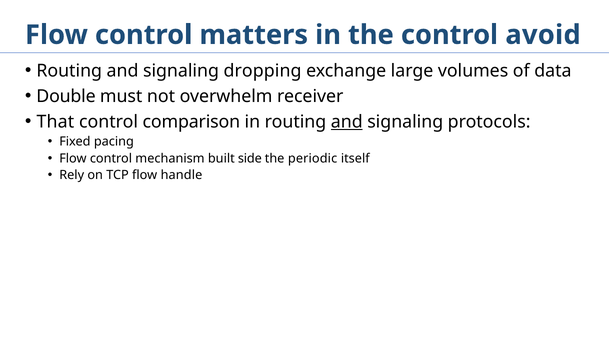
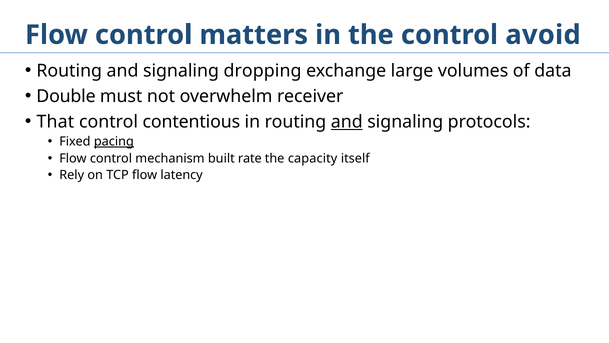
comparison: comparison -> contentious (191, 122)
pacing underline: none -> present (114, 141)
side: side -> rate (250, 158)
periodic: periodic -> capacity (313, 158)
handle: handle -> latency (182, 175)
